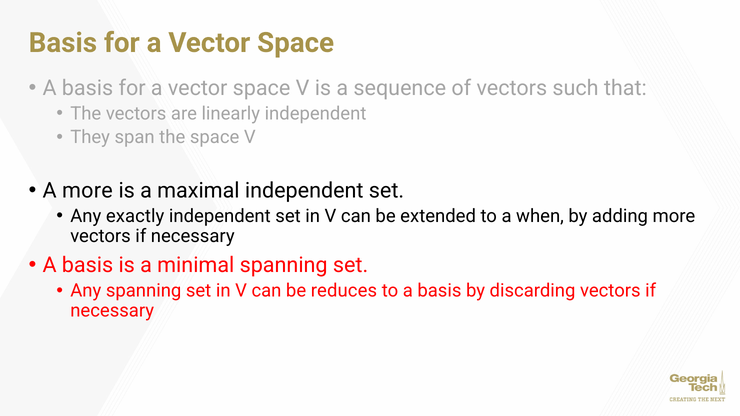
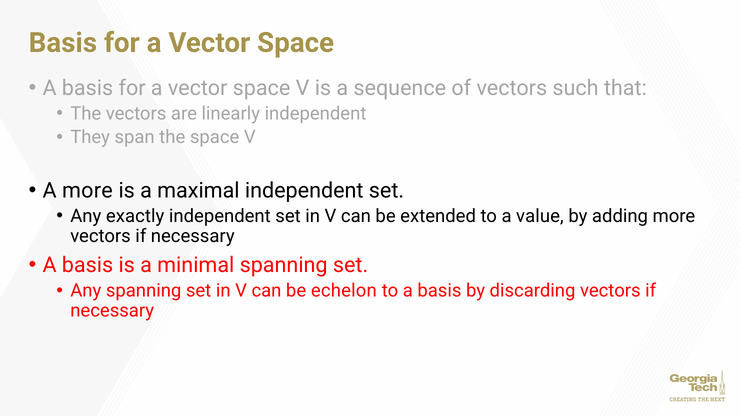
when: when -> value (540, 216)
reduces: reduces -> echelon (344, 291)
